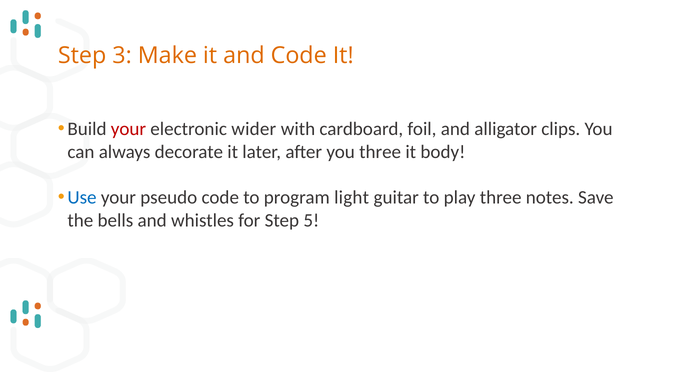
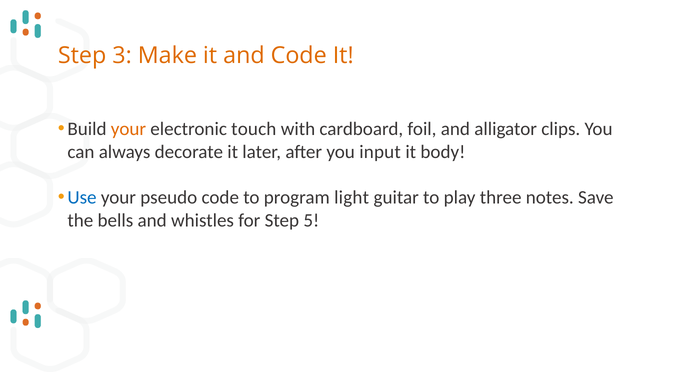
your colour: red -> orange (128, 129)
wider: wider -> touch (254, 129)
you three: three -> input (380, 152)
